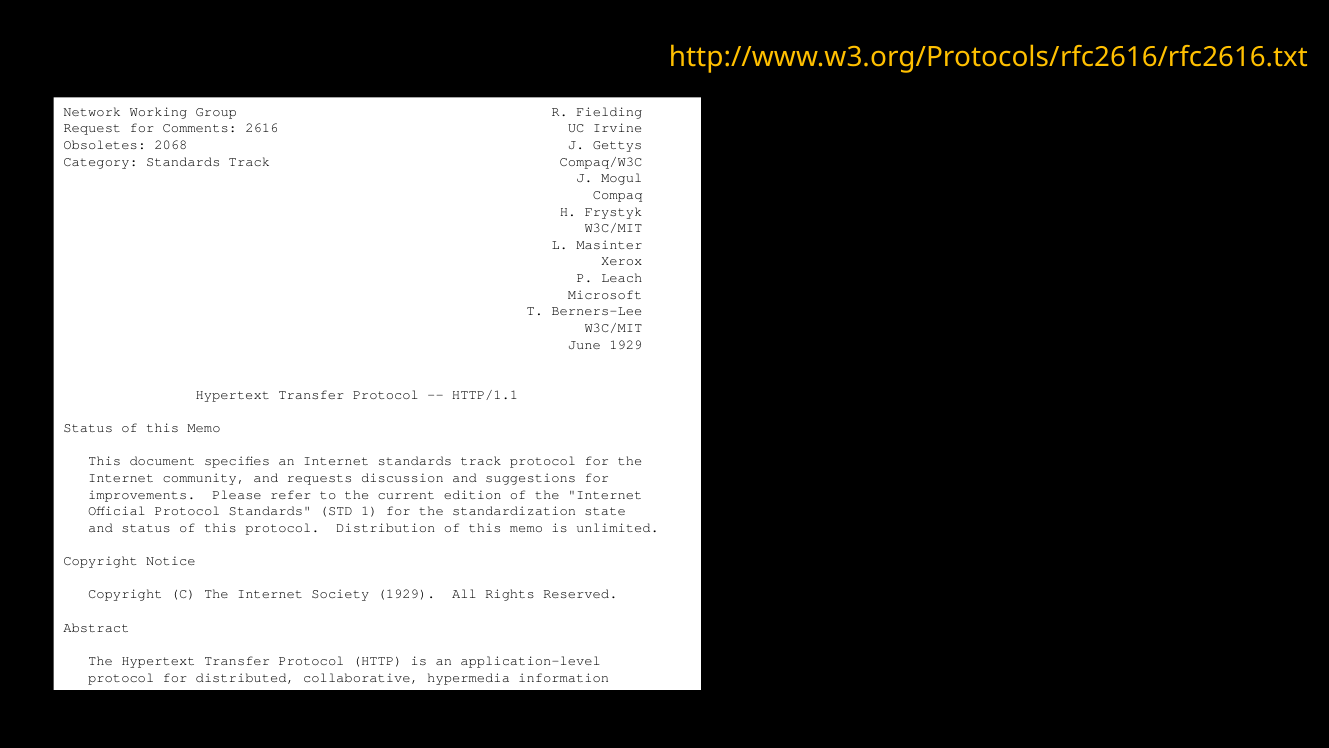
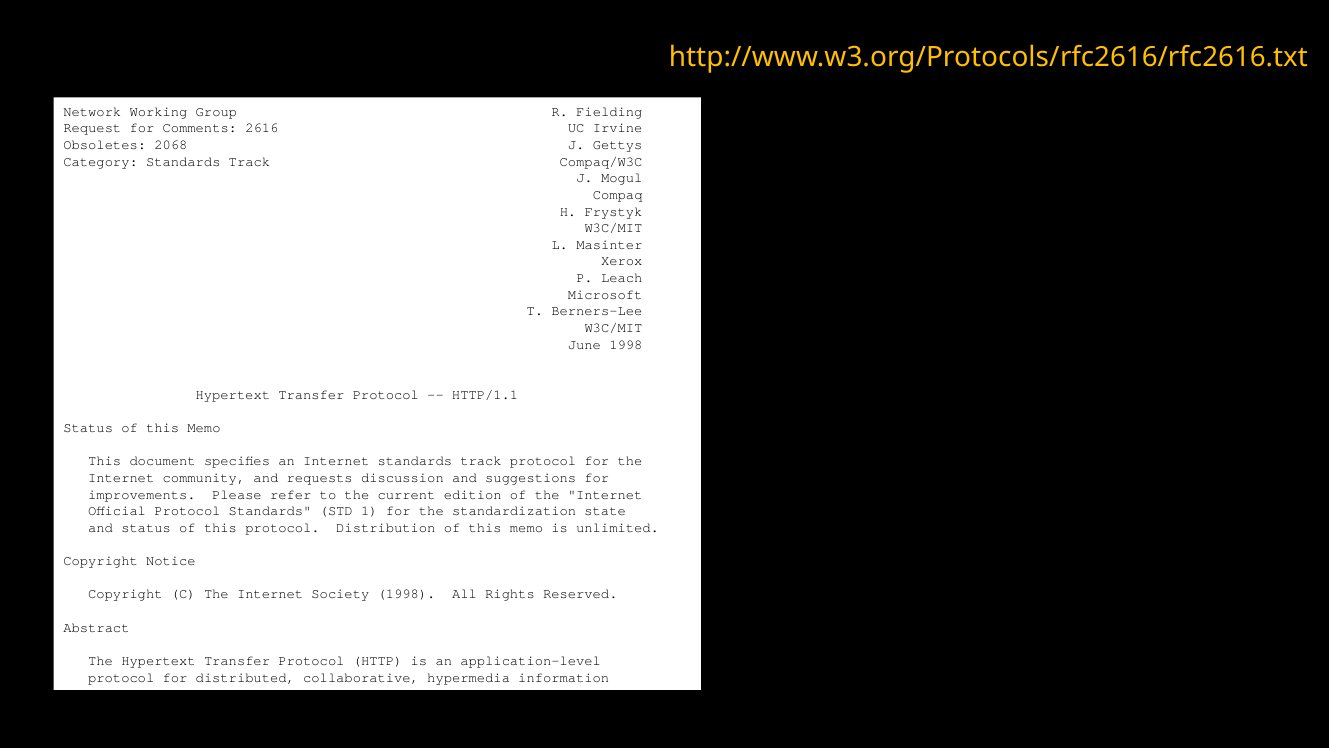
June 1929: 1929 -> 1998 (626, 344)
Society 1929: 1929 -> 1998 (407, 594)
